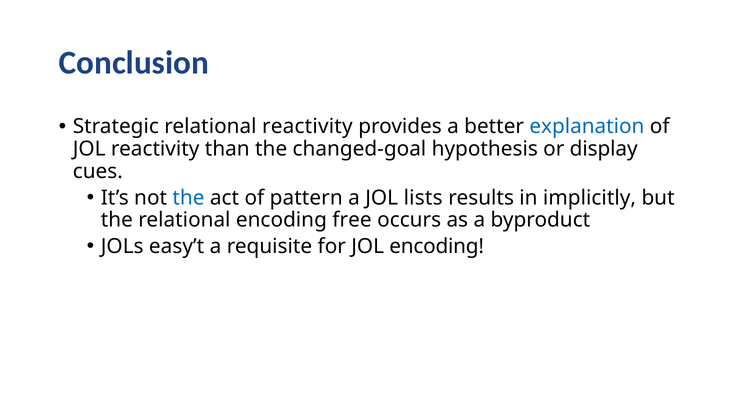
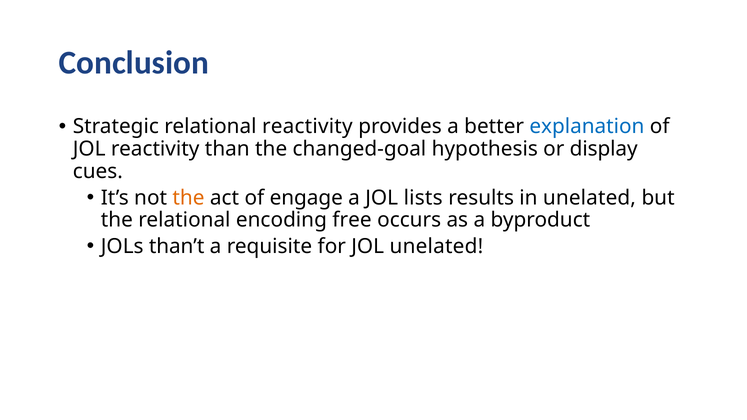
the colour: blue -> orange (188, 198)
pattern: pattern -> engage (306, 198)
in implicitly: implicitly -> unelated (589, 198)
easy’t: easy’t -> than’t (177, 246)
JOL encoding: encoding -> unelated (436, 246)
